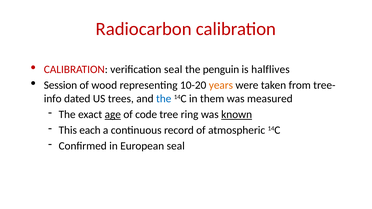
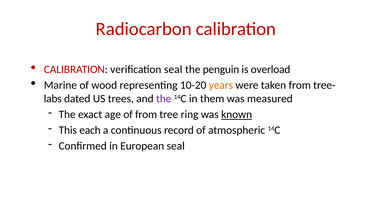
halflives: halflives -> overload (271, 70)
Session: Session -> Marine (60, 85)
info: info -> labs (53, 99)
the colour: blue -> purple (164, 99)
age underline: present -> none (113, 115)
of code: code -> from (146, 115)
